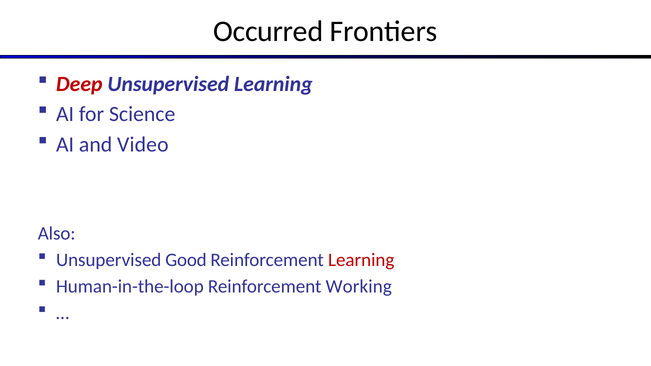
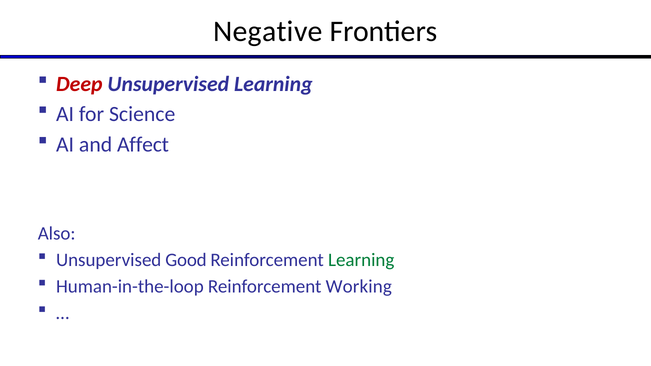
Occurred: Occurred -> Negative (268, 31)
Video: Video -> Affect (143, 145)
Learning colour: red -> green (361, 260)
